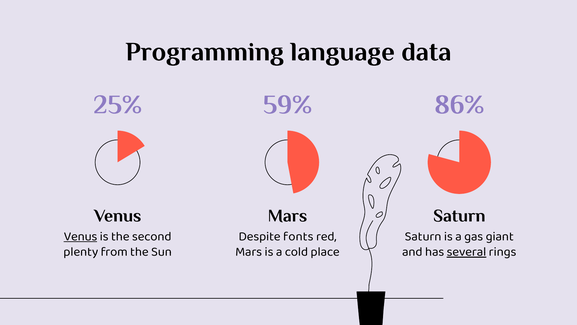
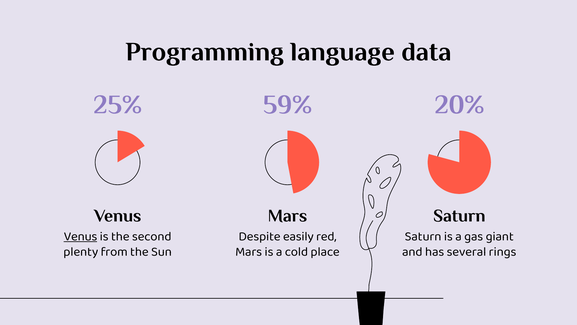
86%: 86% -> 20% (459, 104)
fonts: fonts -> easily (298, 236)
several underline: present -> none (466, 251)
